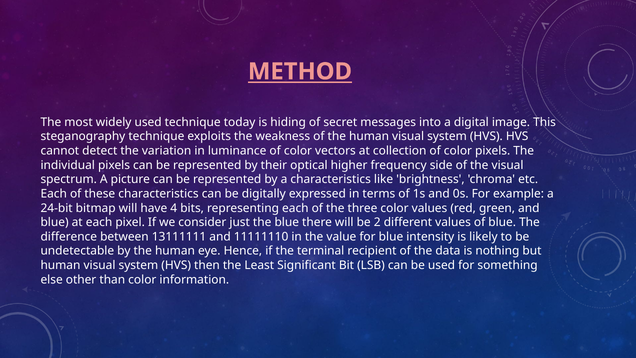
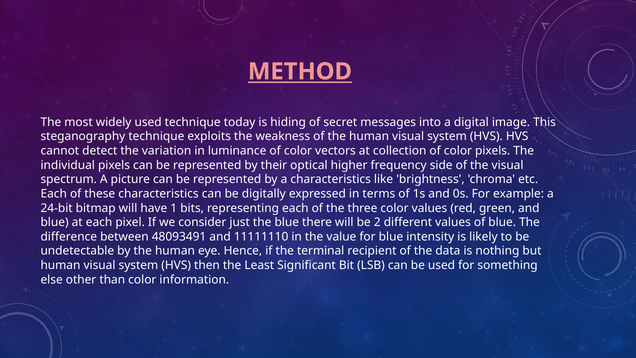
4: 4 -> 1 (174, 208)
13111111: 13111111 -> 48093491 (179, 237)
